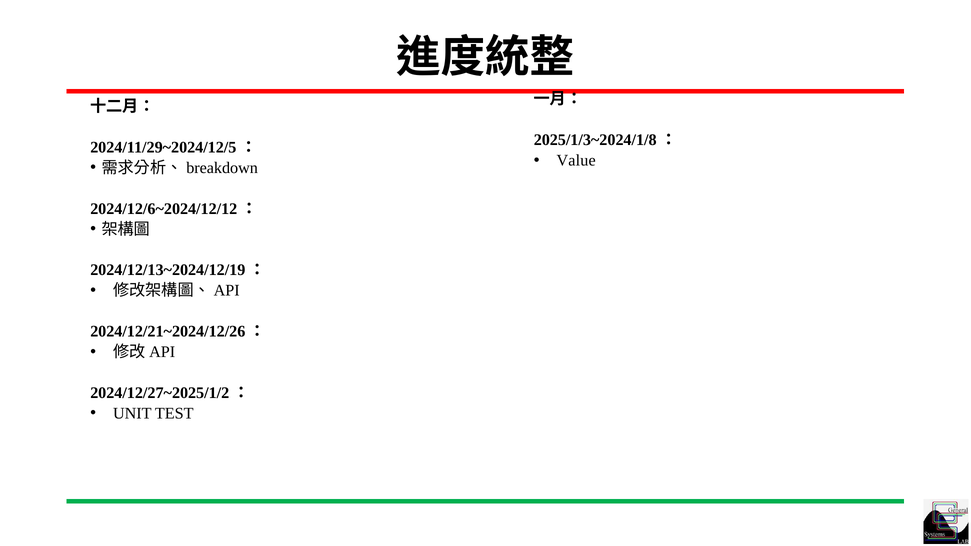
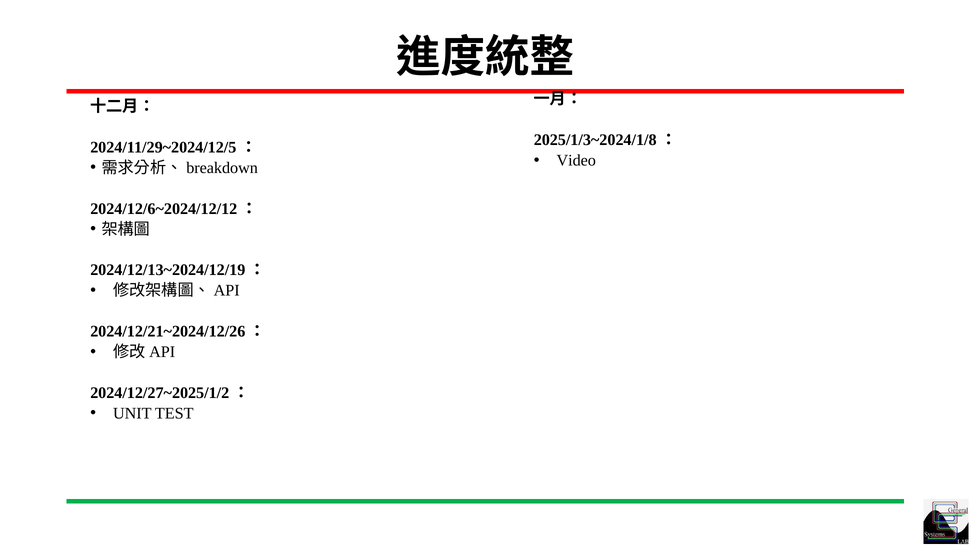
Value: Value -> Video (576, 160)
